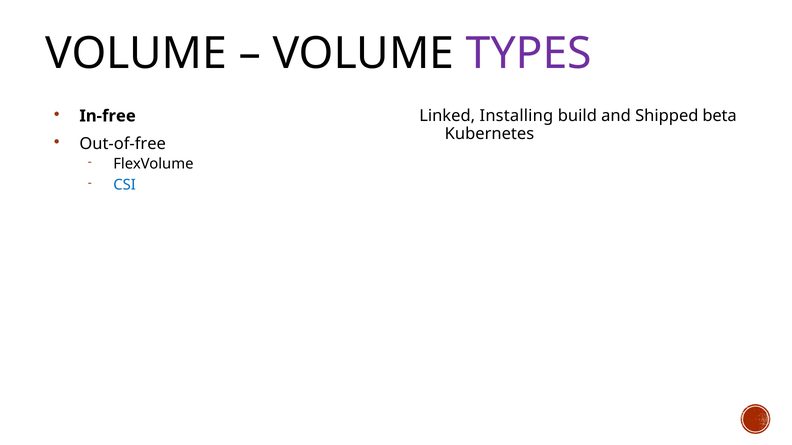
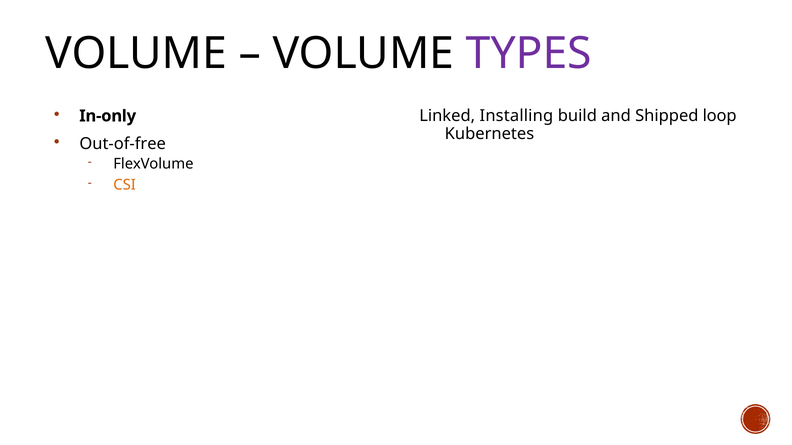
beta: beta -> loop (720, 116)
In-free: In-free -> In-only (108, 116)
CSI colour: blue -> orange (125, 185)
